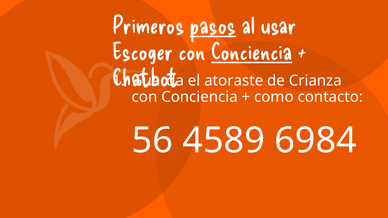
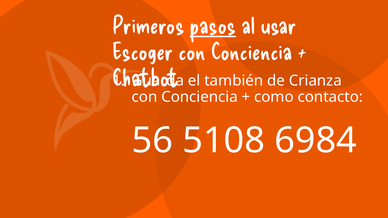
Conciencia underline: present -> none (252, 52)
atoraste: atoraste -> también (234, 81)
4589: 4589 -> 5108 (224, 141)
